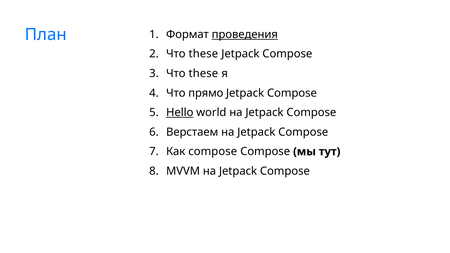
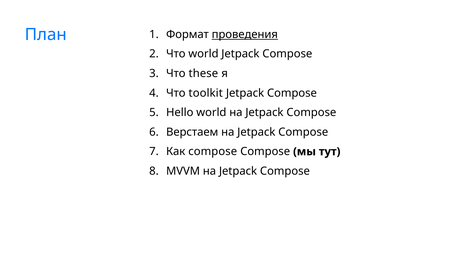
these: these -> world (203, 54)
прямо: прямо -> toolkit (206, 93)
Hello underline: present -> none (180, 113)
